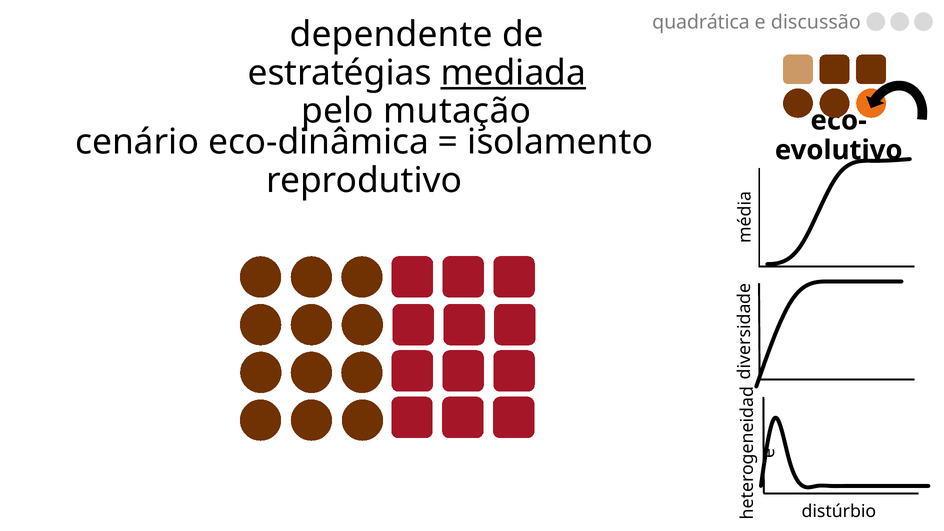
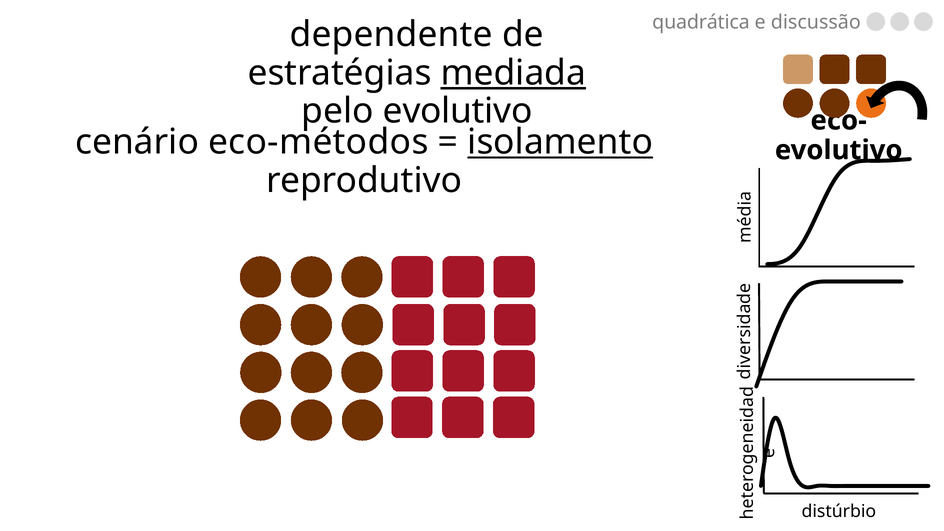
pelo mutação: mutação -> evolutivo (458, 111)
eco-dinâmica: eco-dinâmica -> eco-métodos (318, 142)
isolamento underline: none -> present (560, 142)
